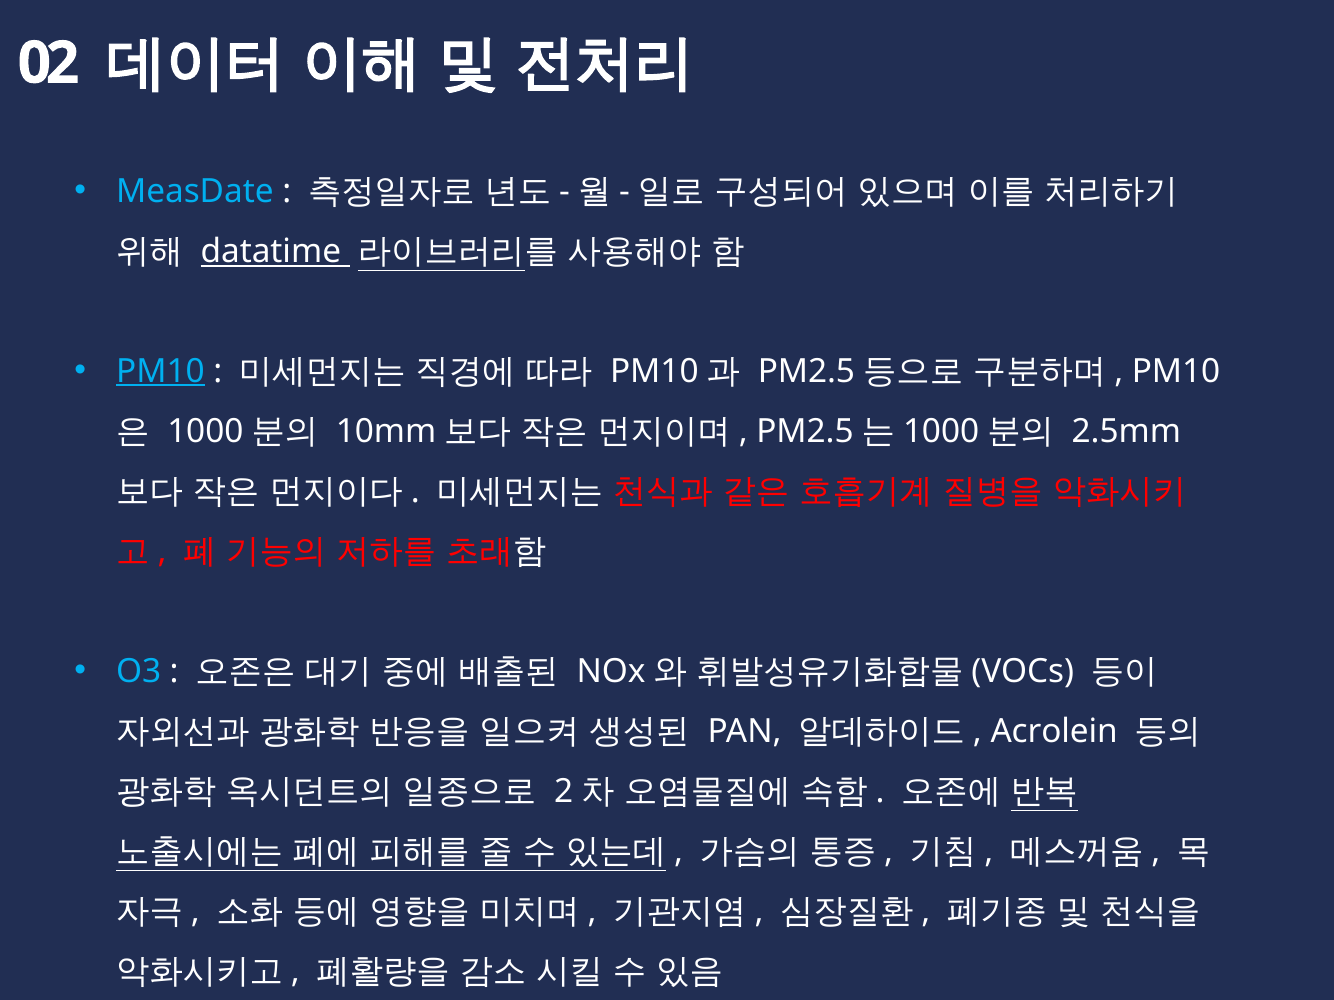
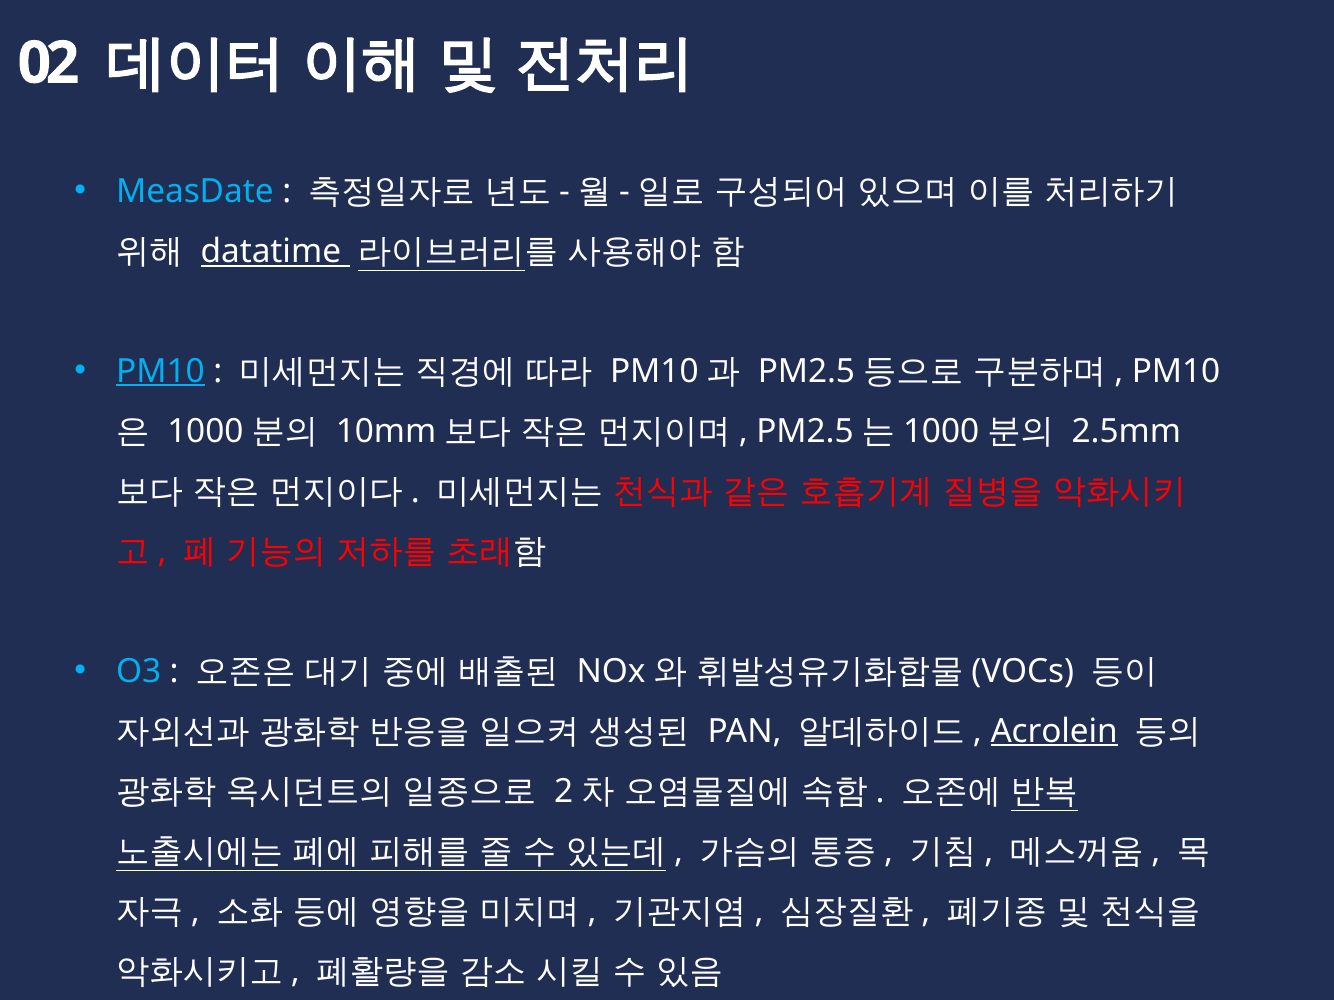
Acrolein underline: none -> present (1054, 731)
